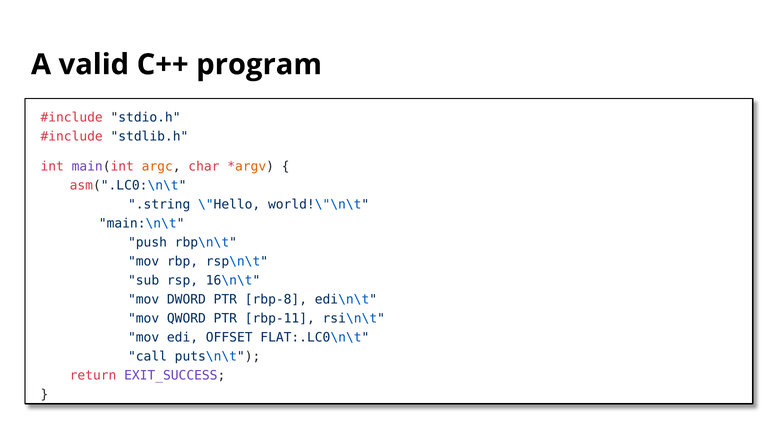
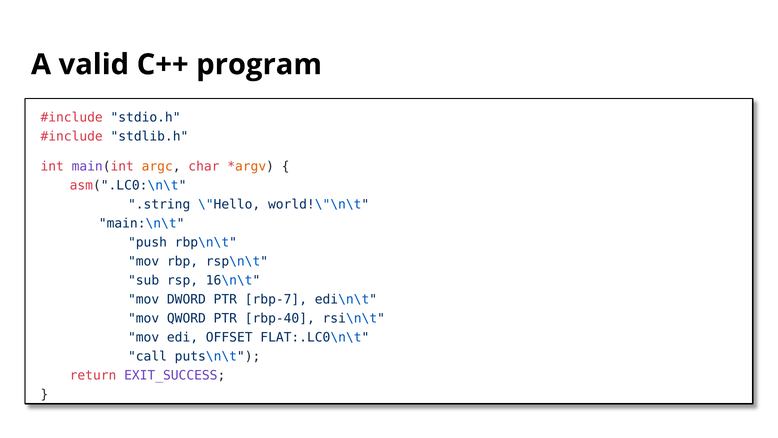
rbp-8: rbp-8 -> rbp-7 (276, 299)
rbp-11: rbp-11 -> rbp-40 (280, 318)
